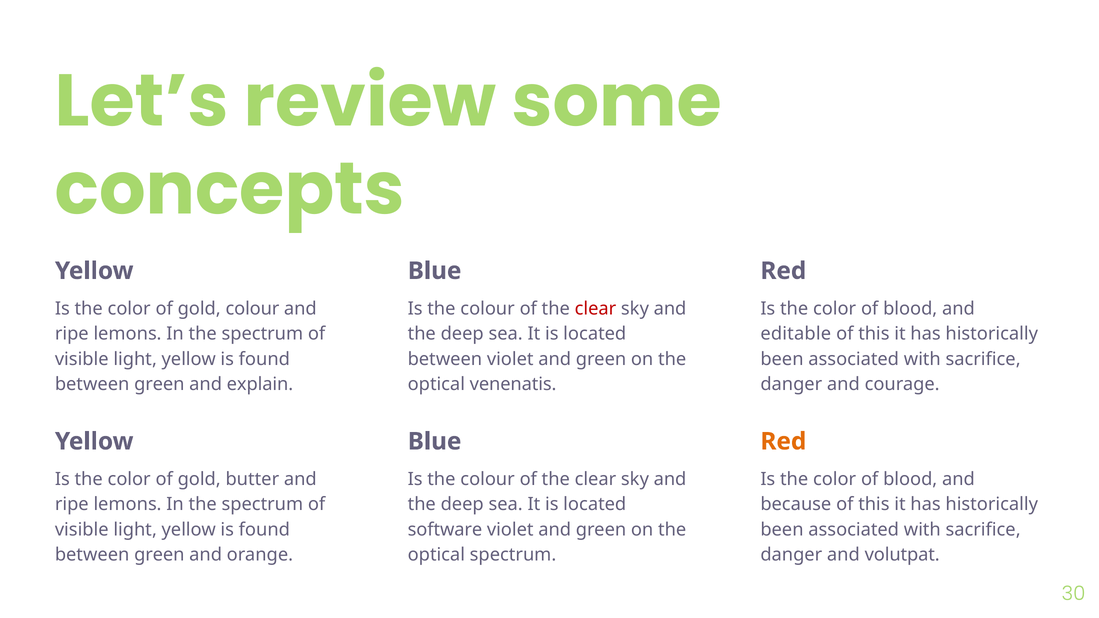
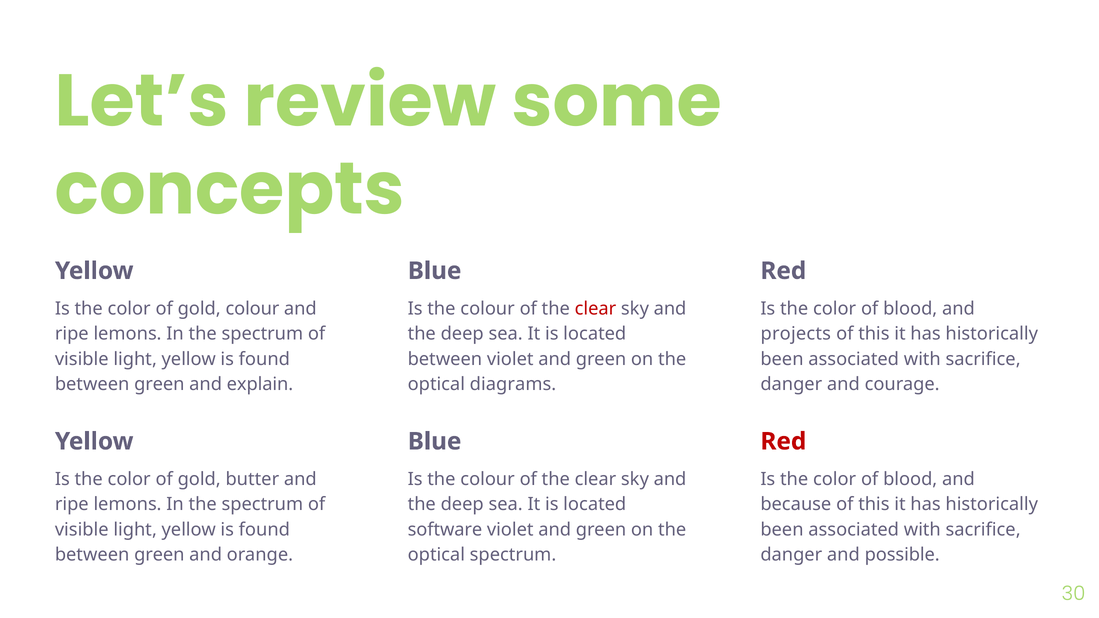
editable: editable -> projects (796, 334)
venenatis: venenatis -> diagrams (513, 384)
Red colour: orange -> red (783, 442)
volutpat: volutpat -> possible (902, 555)
